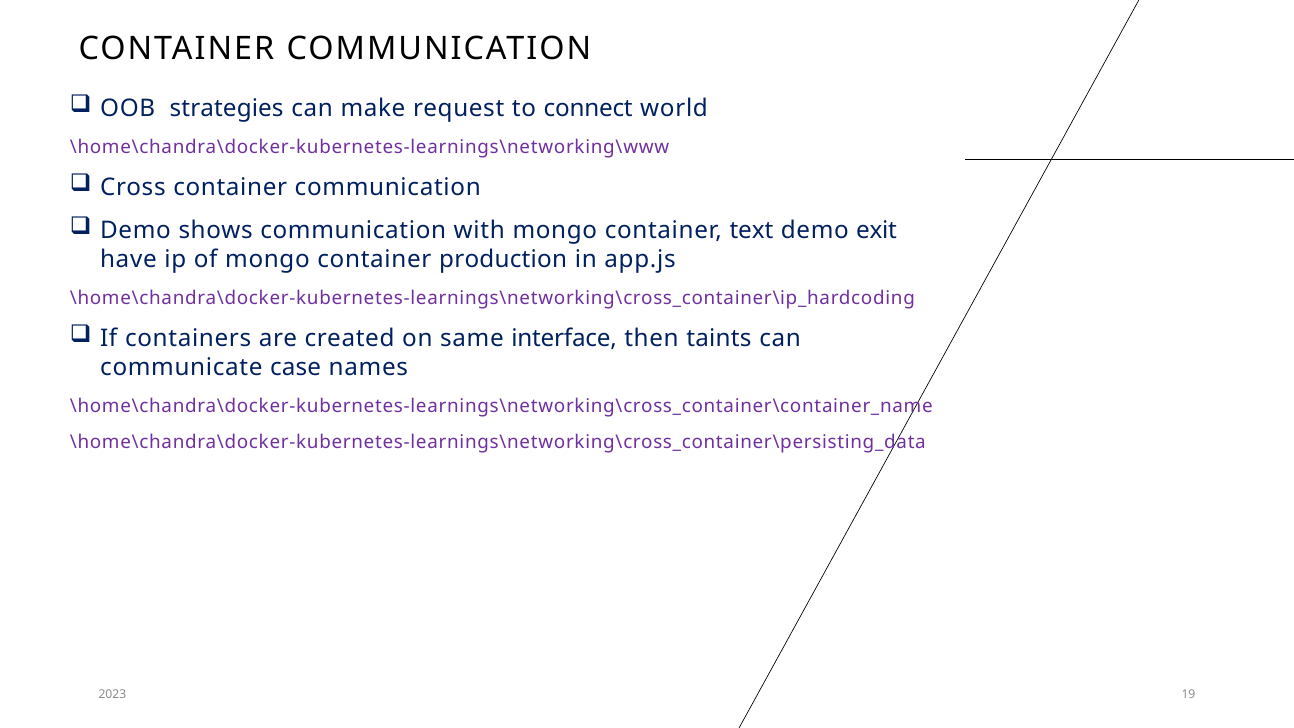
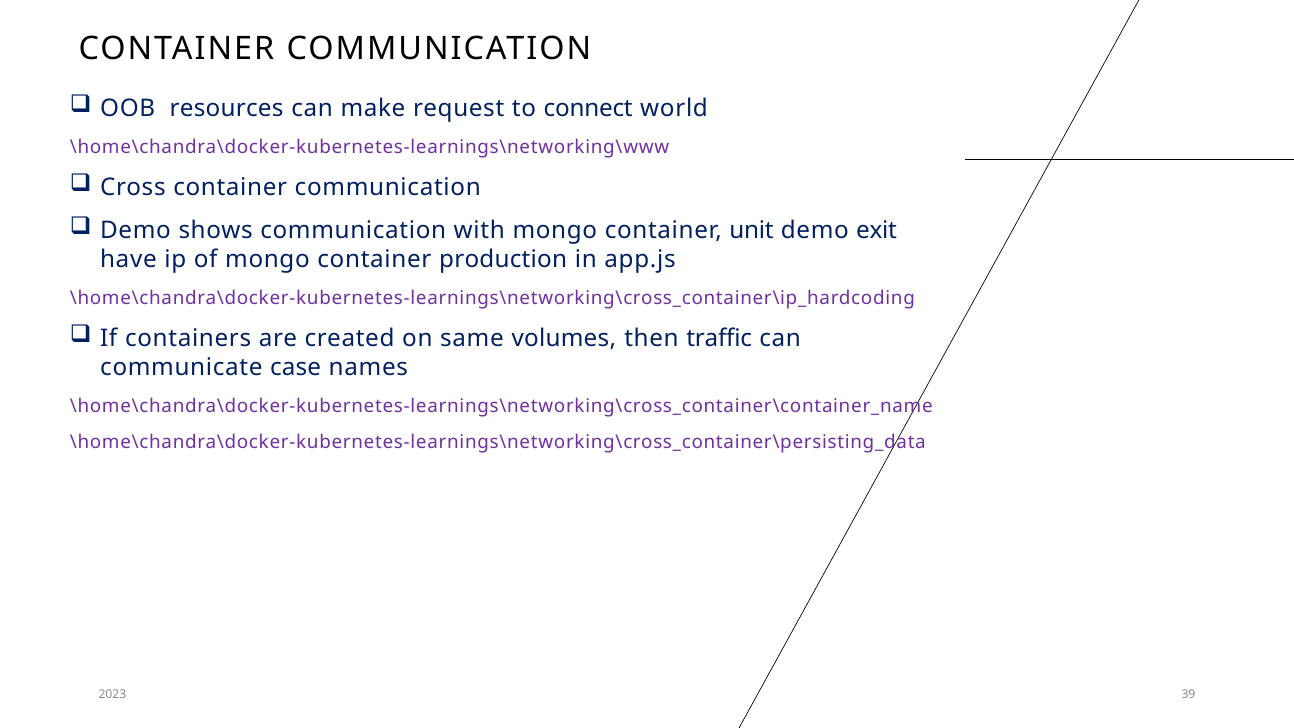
strategies: strategies -> resources (227, 109)
text: text -> unit (752, 230)
interface: interface -> volumes (564, 338)
taints: taints -> traffic (719, 338)
19: 19 -> 39 (1188, 694)
